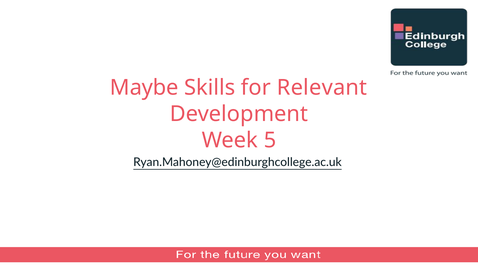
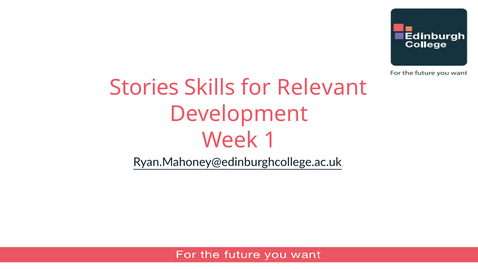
Maybe: Maybe -> Stories (144, 88)
5: 5 -> 1 (270, 140)
